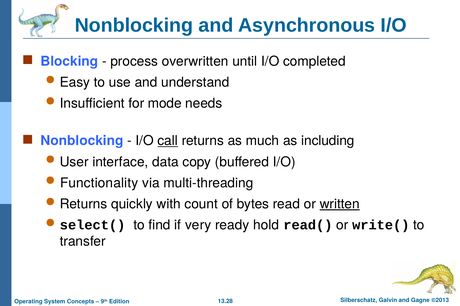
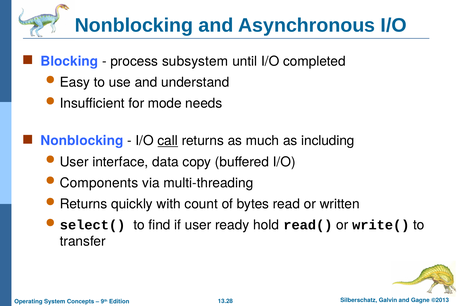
overwritten: overwritten -> subsystem (195, 61)
Functionality: Functionality -> Components (99, 183)
written underline: present -> none (340, 204)
if very: very -> user (198, 226)
